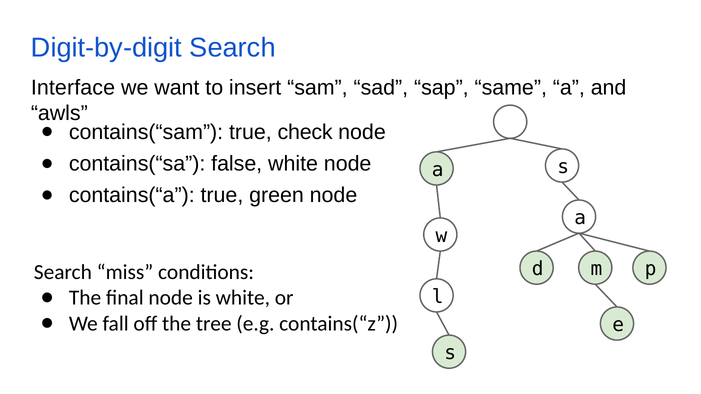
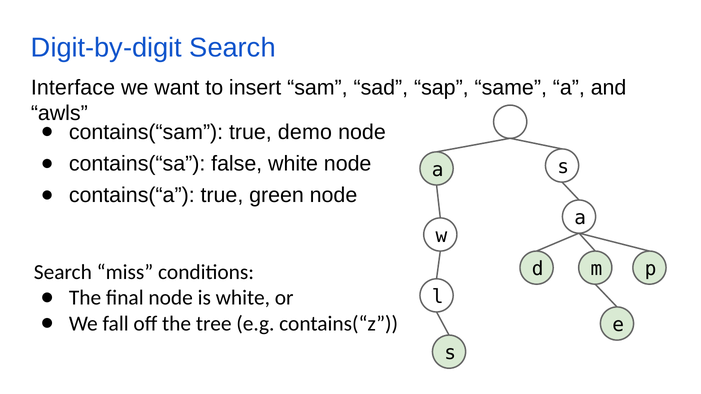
check: check -> demo (305, 132)
